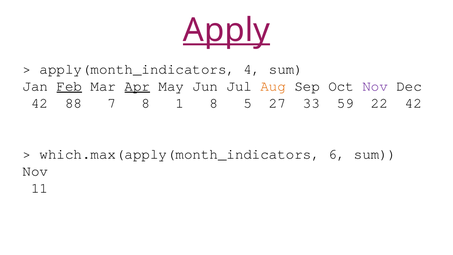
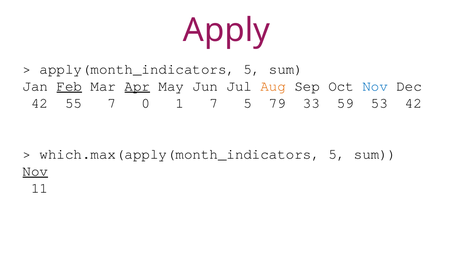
Apply underline: present -> none (226, 30)
apply(month_indicators 4: 4 -> 5 (252, 69)
Nov colour: purple -> blue (375, 86)
88: 88 -> 55 (74, 103)
7 8: 8 -> 0 (146, 103)
1 8: 8 -> 7 (214, 103)
27: 27 -> 79 (277, 103)
22: 22 -> 53 (379, 103)
which.max(apply(month_indicators 6: 6 -> 5 (337, 154)
Nov underline: none -> present (35, 171)
